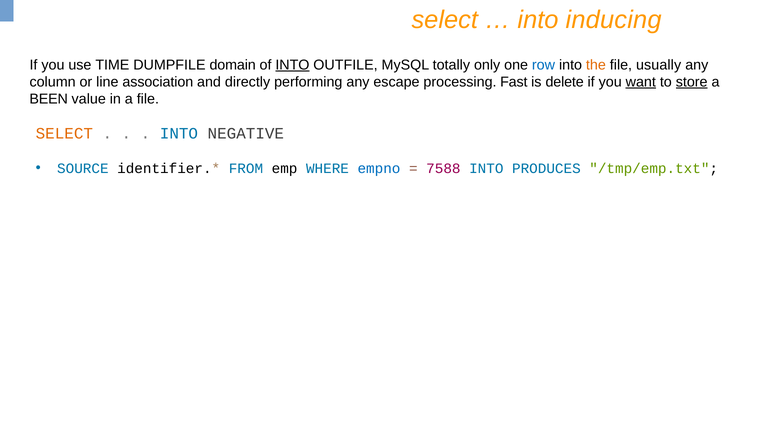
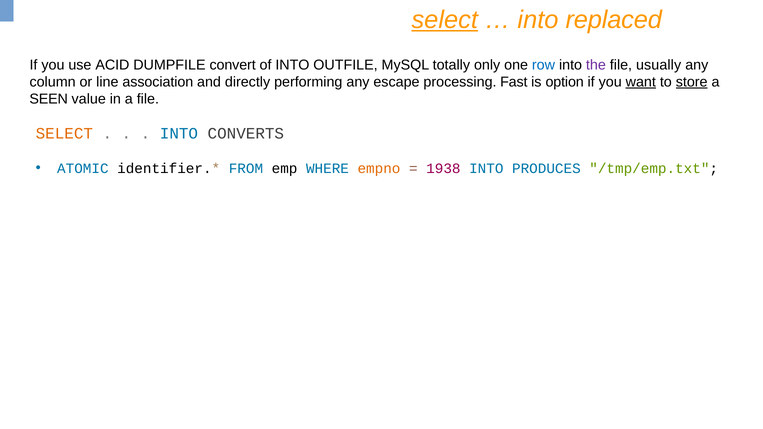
select underline: none -> present (445, 20)
inducing: inducing -> replaced (614, 20)
TIME: TIME -> ACID (112, 65)
domain: domain -> convert (233, 65)
INTO underline: present -> none (292, 65)
the colour: orange -> purple (596, 65)
delete: delete -> option (565, 82)
BEEN: BEEN -> SEEN (49, 99)
NEGATIVE: NEGATIVE -> CONVERTS (246, 133)
SOURCE: SOURCE -> ATOMIC (83, 168)
empno colour: blue -> orange (379, 168)
7588: 7588 -> 1938 (443, 168)
